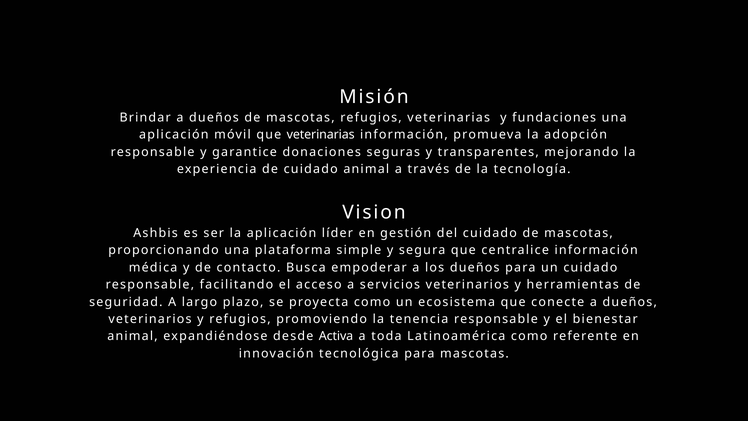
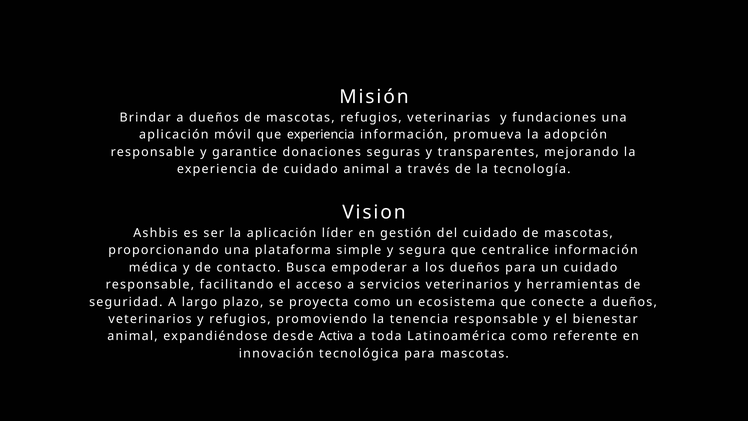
que veterinarias: veterinarias -> experiencia (321, 135)
